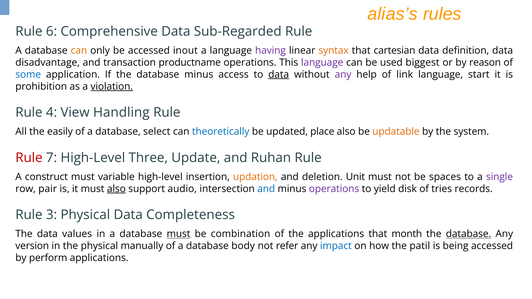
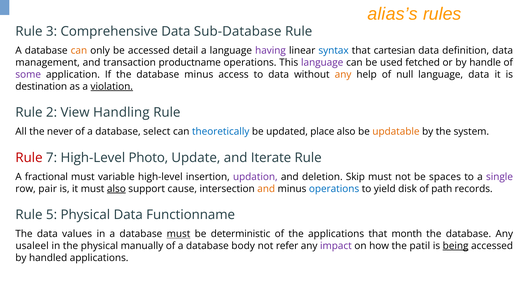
6: 6 -> 3 (52, 32)
Sub-Regarded: Sub-Regarded -> Sub-Database (238, 32)
inout: inout -> detail (185, 51)
syntax colour: orange -> blue (334, 51)
disadvantage: disadvantage -> management (48, 63)
biggest: biggest -> fetched (423, 63)
reason: reason -> handle (485, 63)
some colour: blue -> purple (28, 75)
data underline: present -> none (279, 75)
any colour: purple -> orange (343, 75)
link: link -> null (405, 75)
language start: start -> data (479, 75)
prohibition: prohibition -> destination (41, 86)
4: 4 -> 2 (52, 113)
easily: easily -> never (60, 132)
Three: Three -> Photo (148, 158)
Ruhan: Ruhan -> Iterate (271, 158)
construct: construct -> fractional (46, 177)
updation colour: orange -> purple (255, 177)
Unit: Unit -> Skip (355, 177)
audio: audio -> cause (182, 189)
and colour: blue -> orange (266, 189)
operations colour: purple -> blue (334, 189)
tries: tries -> path (442, 189)
3: 3 -> 5 (52, 215)
Completeness: Completeness -> Functionname (191, 215)
combination: combination -> deterministic (241, 234)
database underline: present -> none (469, 234)
version: version -> usaleel (32, 246)
impact colour: blue -> purple (336, 246)
being underline: none -> present (456, 246)
perform: perform -> handled (48, 258)
